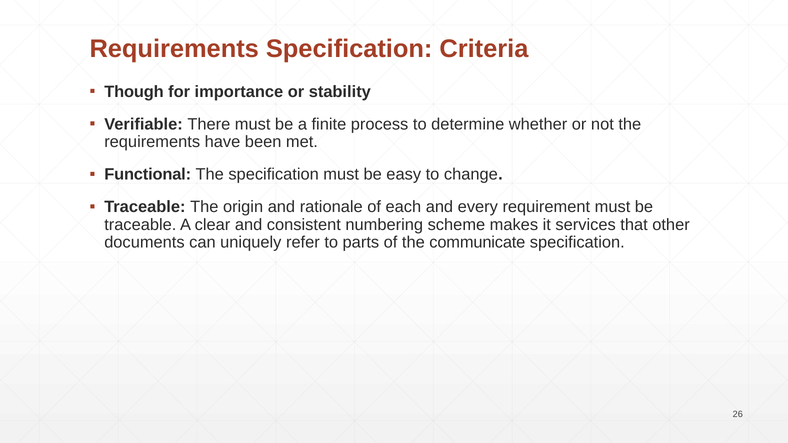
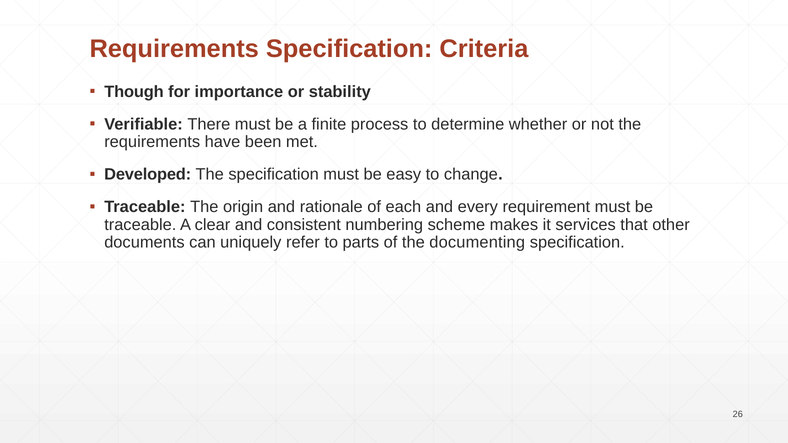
Functional: Functional -> Developed (148, 174)
communicate: communicate -> documenting (477, 242)
